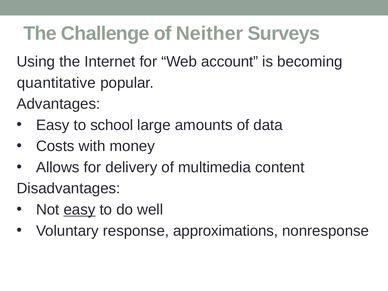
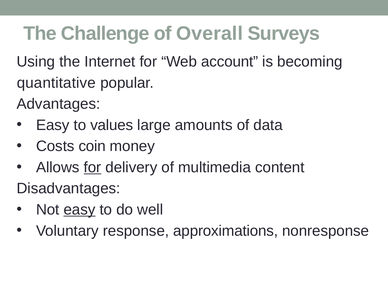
Neither: Neither -> Overall (209, 33)
school: school -> values (112, 125)
with: with -> coin (92, 146)
for underline: none -> present (92, 167)
